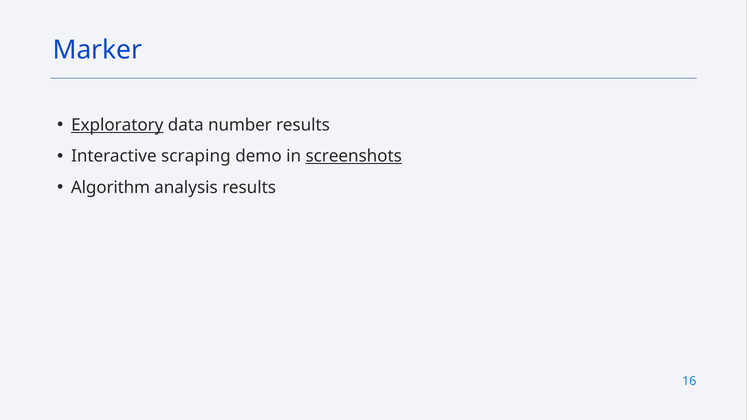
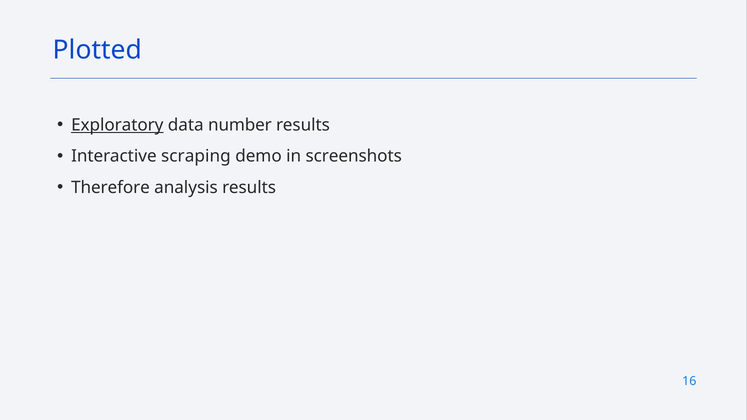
Marker: Marker -> Plotted (97, 50)
screenshots underline: present -> none (354, 156)
Algorithm: Algorithm -> Therefore (110, 188)
